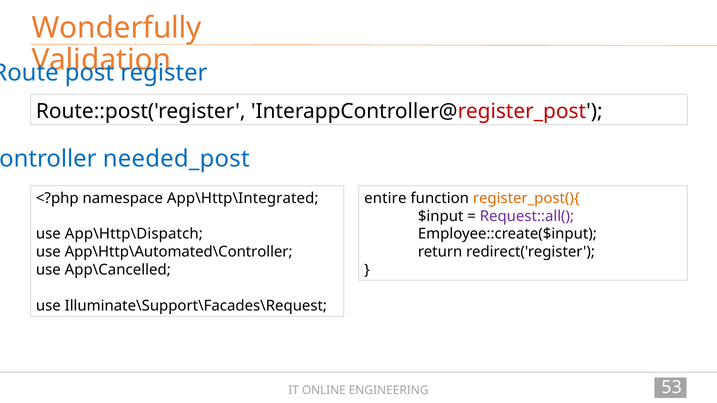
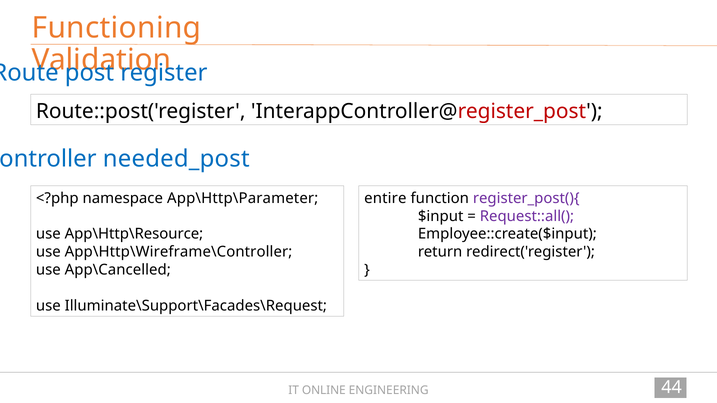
Wonderfully: Wonderfully -> Functioning (117, 28)
App\Http\Integrated: App\Http\Integrated -> App\Http\Parameter (243, 198)
register_post(){ colour: orange -> purple (526, 198)
App\Http\Dispatch: App\Http\Dispatch -> App\Http\Resource (134, 234)
App\Http\Automated\Controller: App\Http\Automated\Controller -> App\Http\Wireframe\Controller (179, 252)
53: 53 -> 44 (672, 388)
